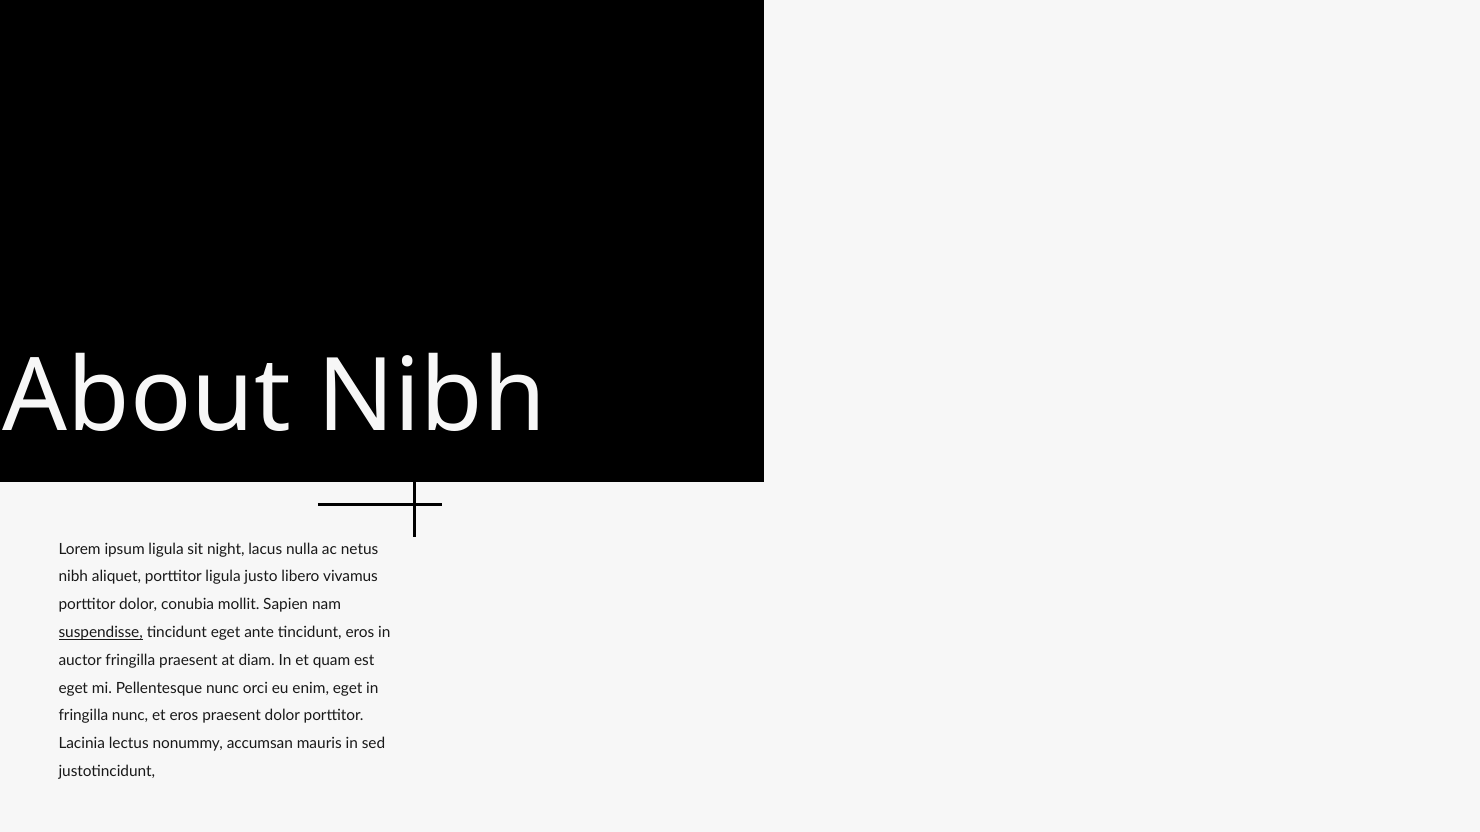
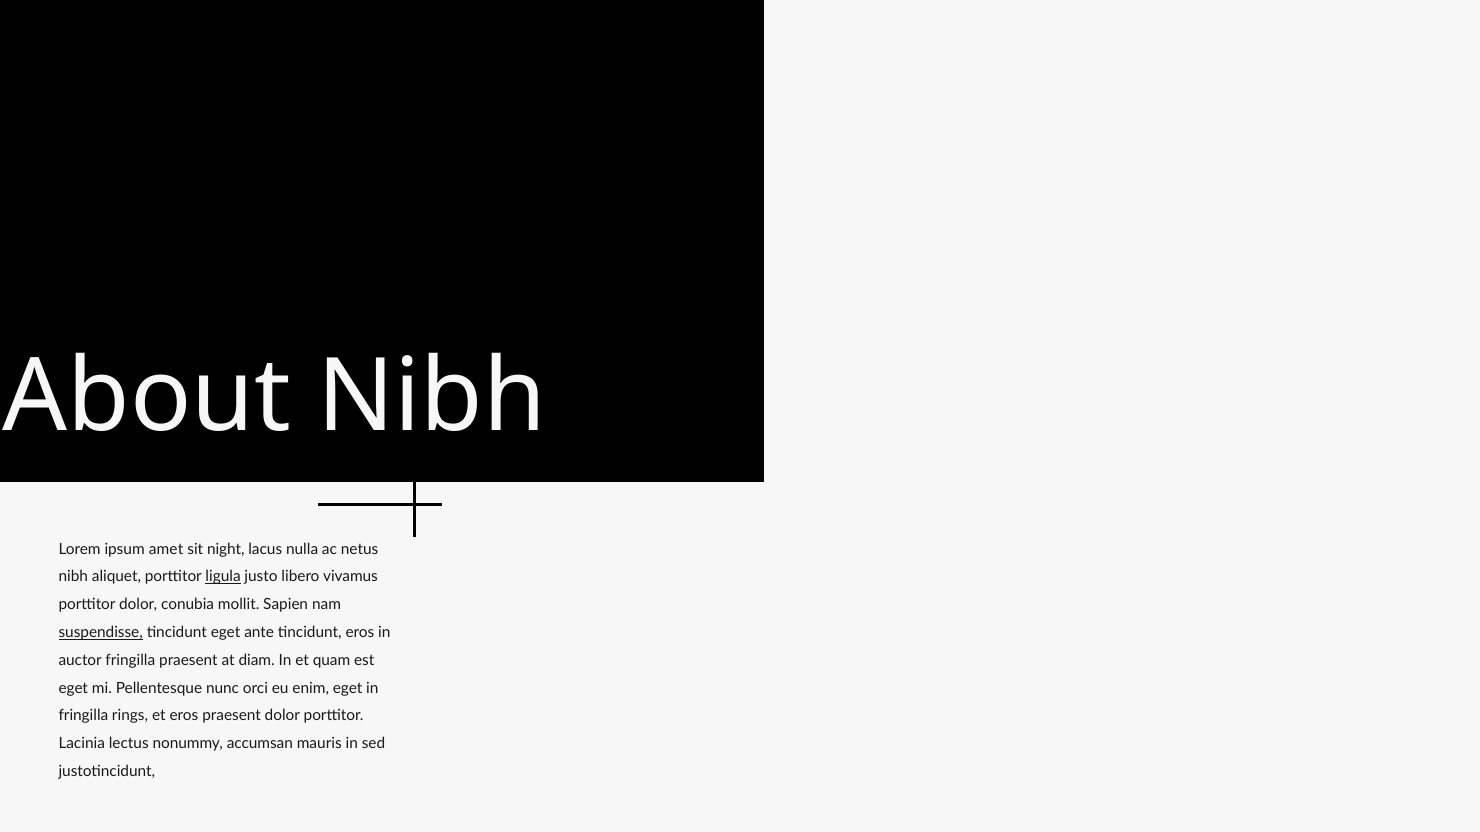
ipsum ligula: ligula -> amet (166, 549)
ligula underline: none -> present (223, 577)
fringilla nunc: nunc -> rings (130, 716)
